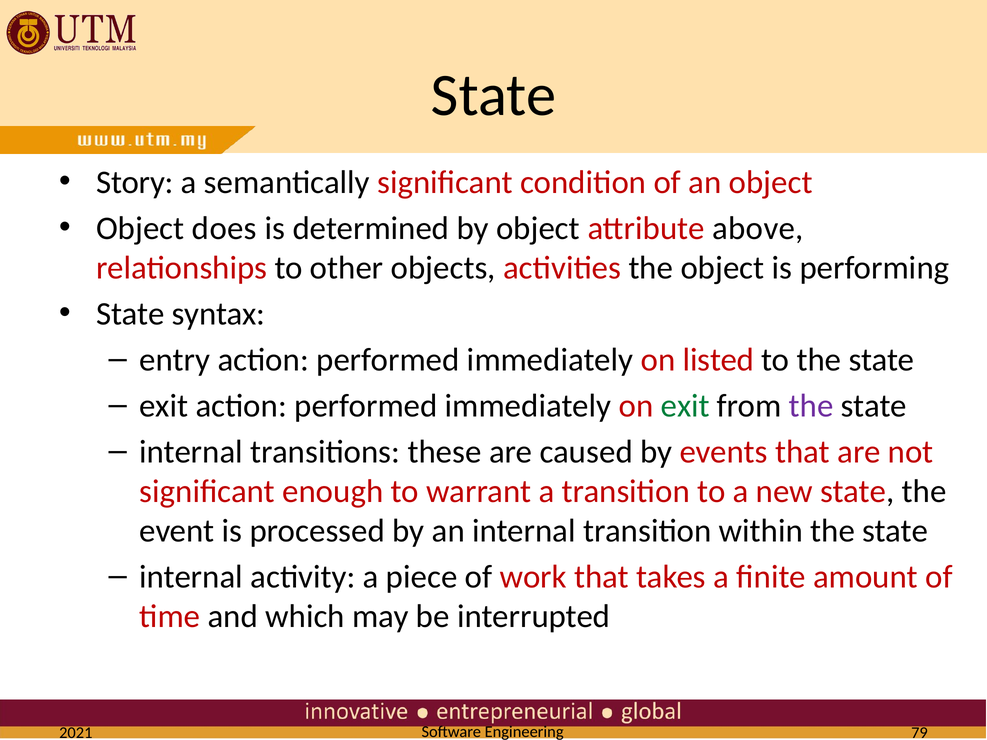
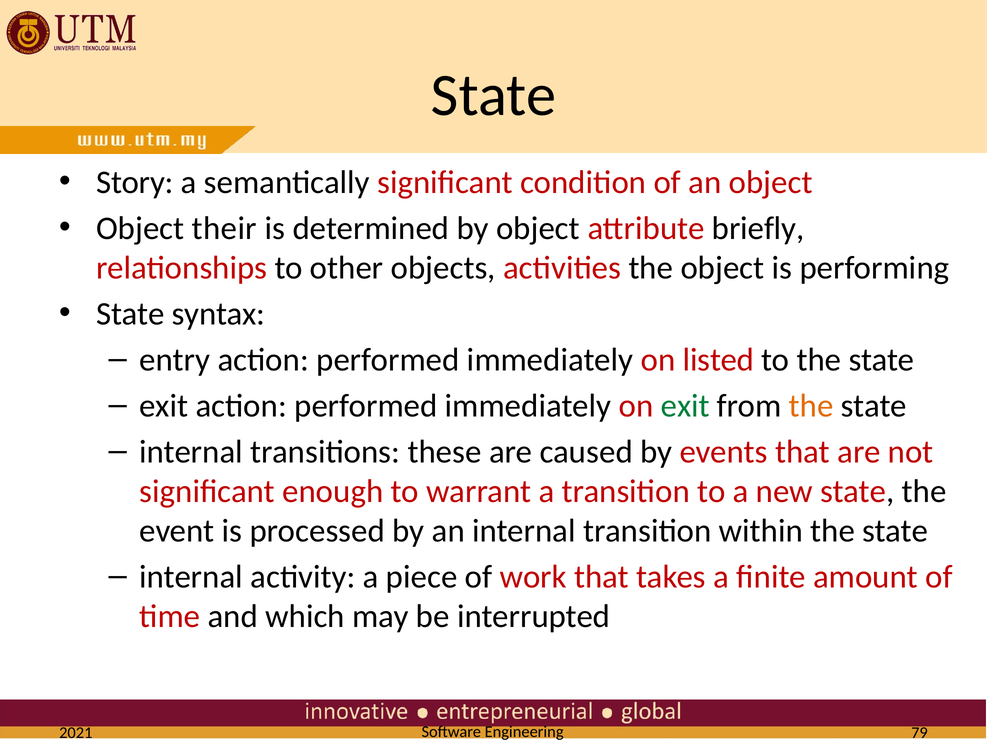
does: does -> their (224, 228)
above: above -> briefly (758, 228)
the colour: purple -> orange (811, 406)
